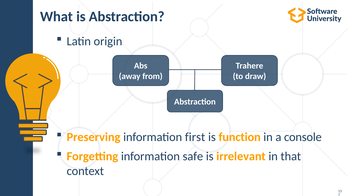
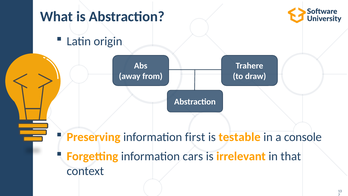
function: function -> testable (240, 137)
safe: safe -> cars (193, 156)
